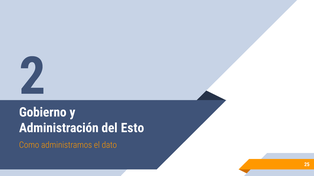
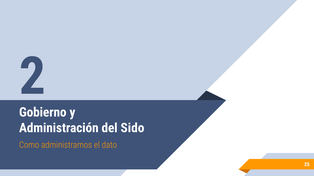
Esto: Esto -> Sido (132, 128)
